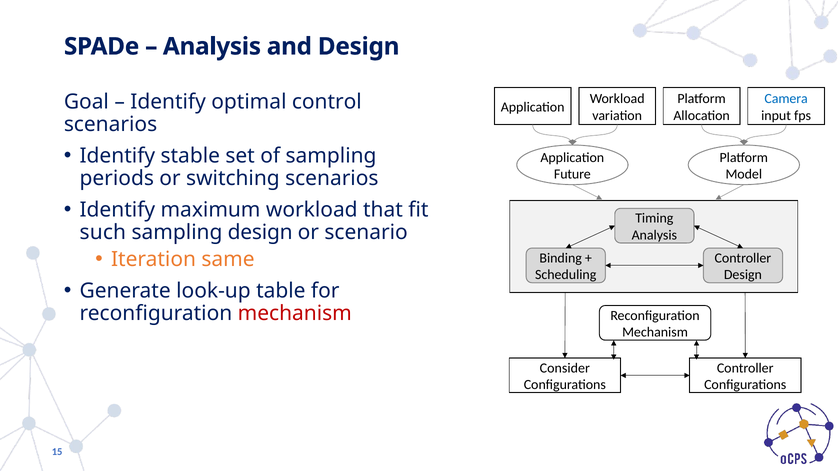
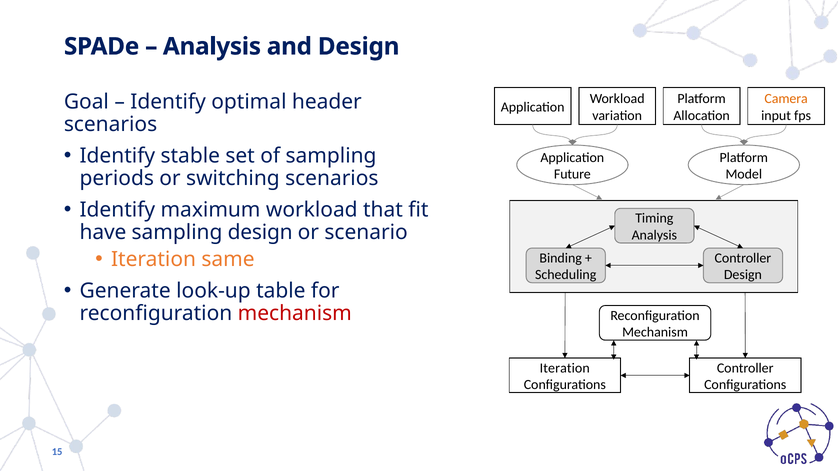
Camera colour: blue -> orange (786, 99)
control: control -> header (327, 102)
such: such -> have (103, 233)
Consider: Consider -> Iteration (565, 368)
